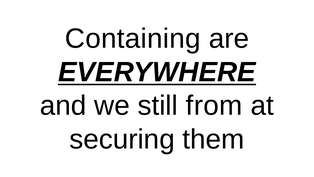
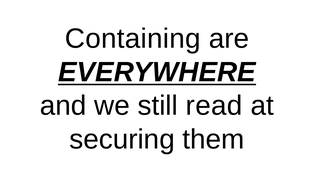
from: from -> read (214, 106)
